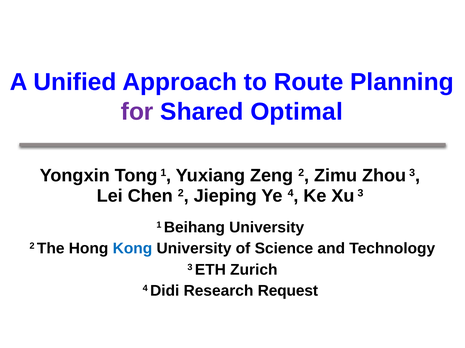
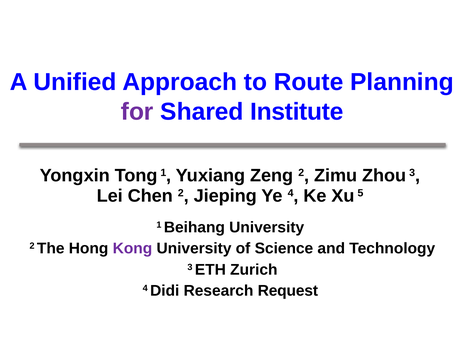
Optimal: Optimal -> Institute (297, 112)
Xu 3: 3 -> 5 (360, 193)
Kong colour: blue -> purple (132, 249)
